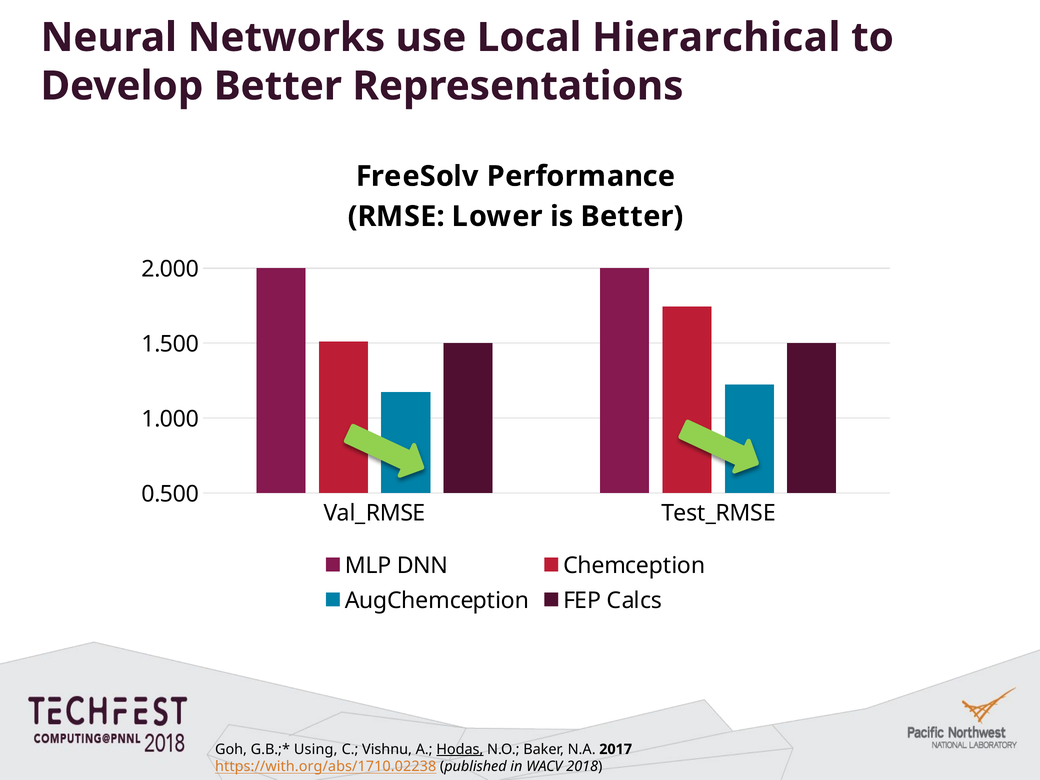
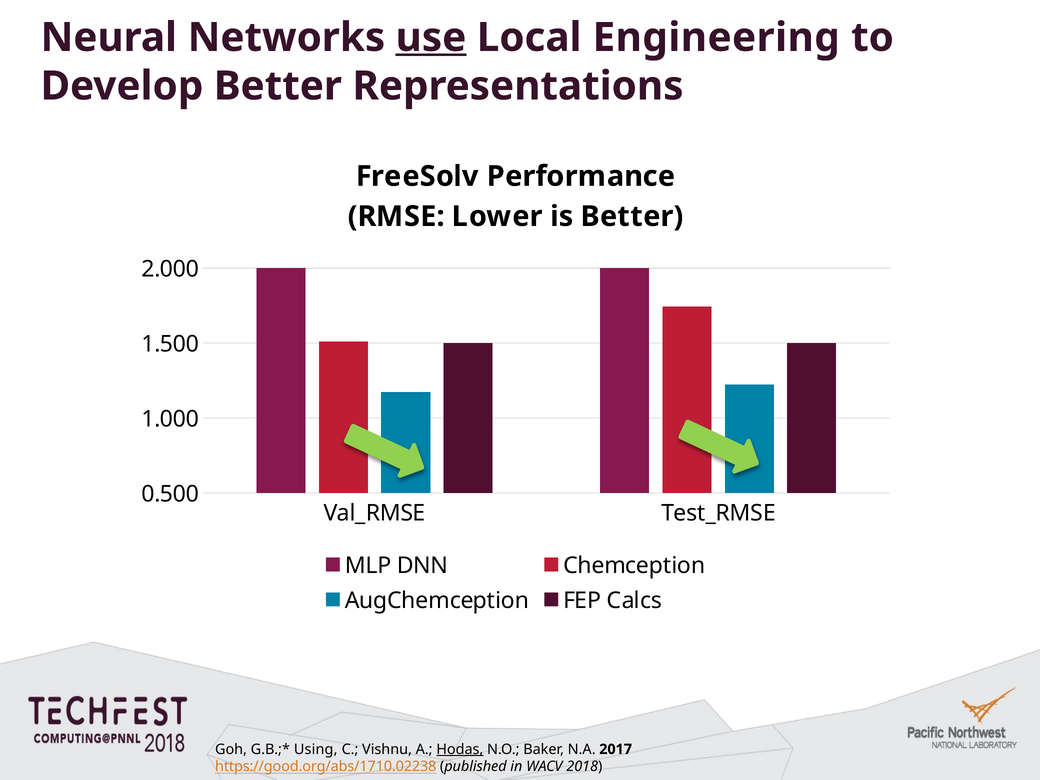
use underline: none -> present (431, 38)
Hierarchical: Hierarchical -> Engineering (716, 38)
https://with.org/abs/1710.02238: https://with.org/abs/1710.02238 -> https://good.org/abs/1710.02238 (326, 767)
